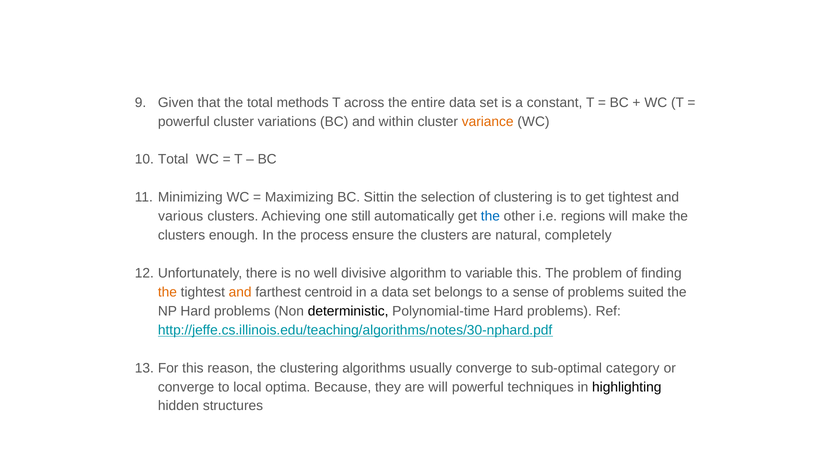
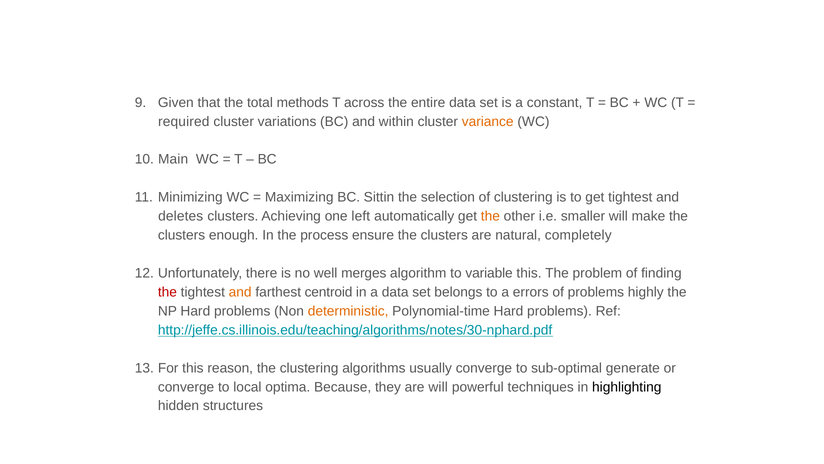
powerful: powerful -> required (184, 121)
Total: Total -> Main (173, 159)
various: various -> deletes (181, 216)
still: still -> left (361, 216)
the colour: blue -> orange (490, 216)
regions: regions -> smaller (583, 216)
divisive: divisive -> merges (364, 273)
the colour: orange -> red (167, 292)
sense: sense -> errors (531, 292)
suited: suited -> highly (646, 292)
deterministic colour: black -> orange (348, 311)
category: category -> generate (633, 368)
